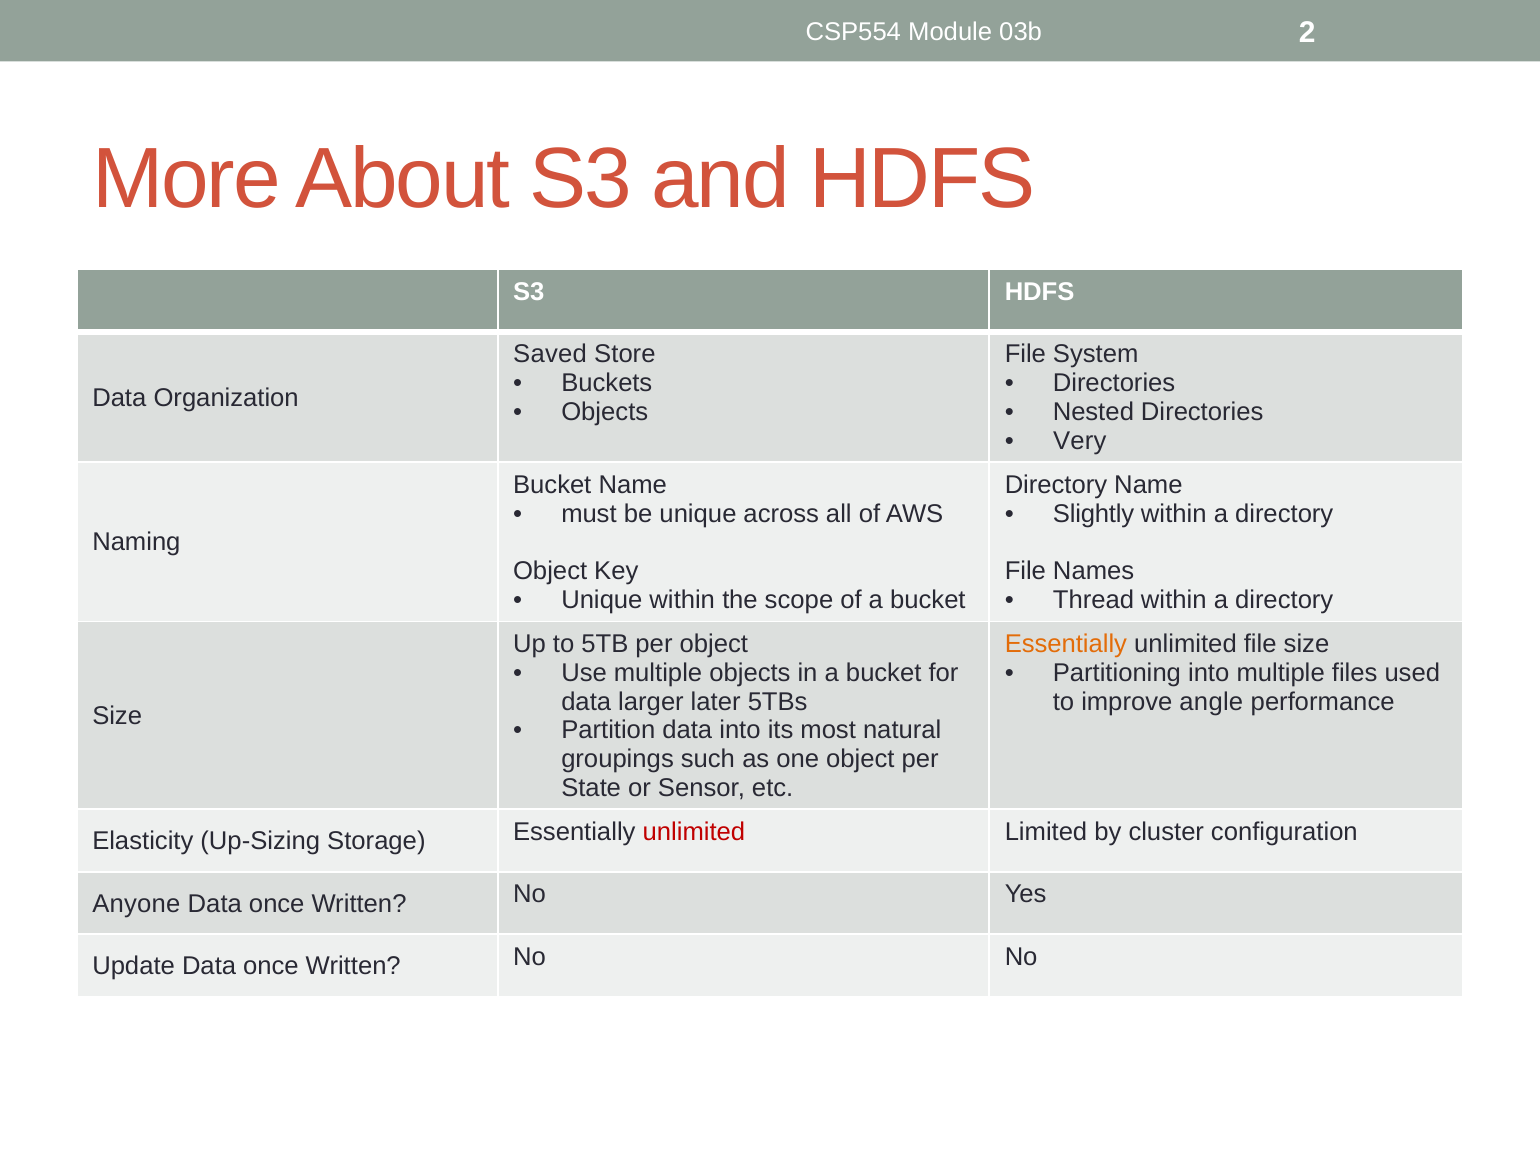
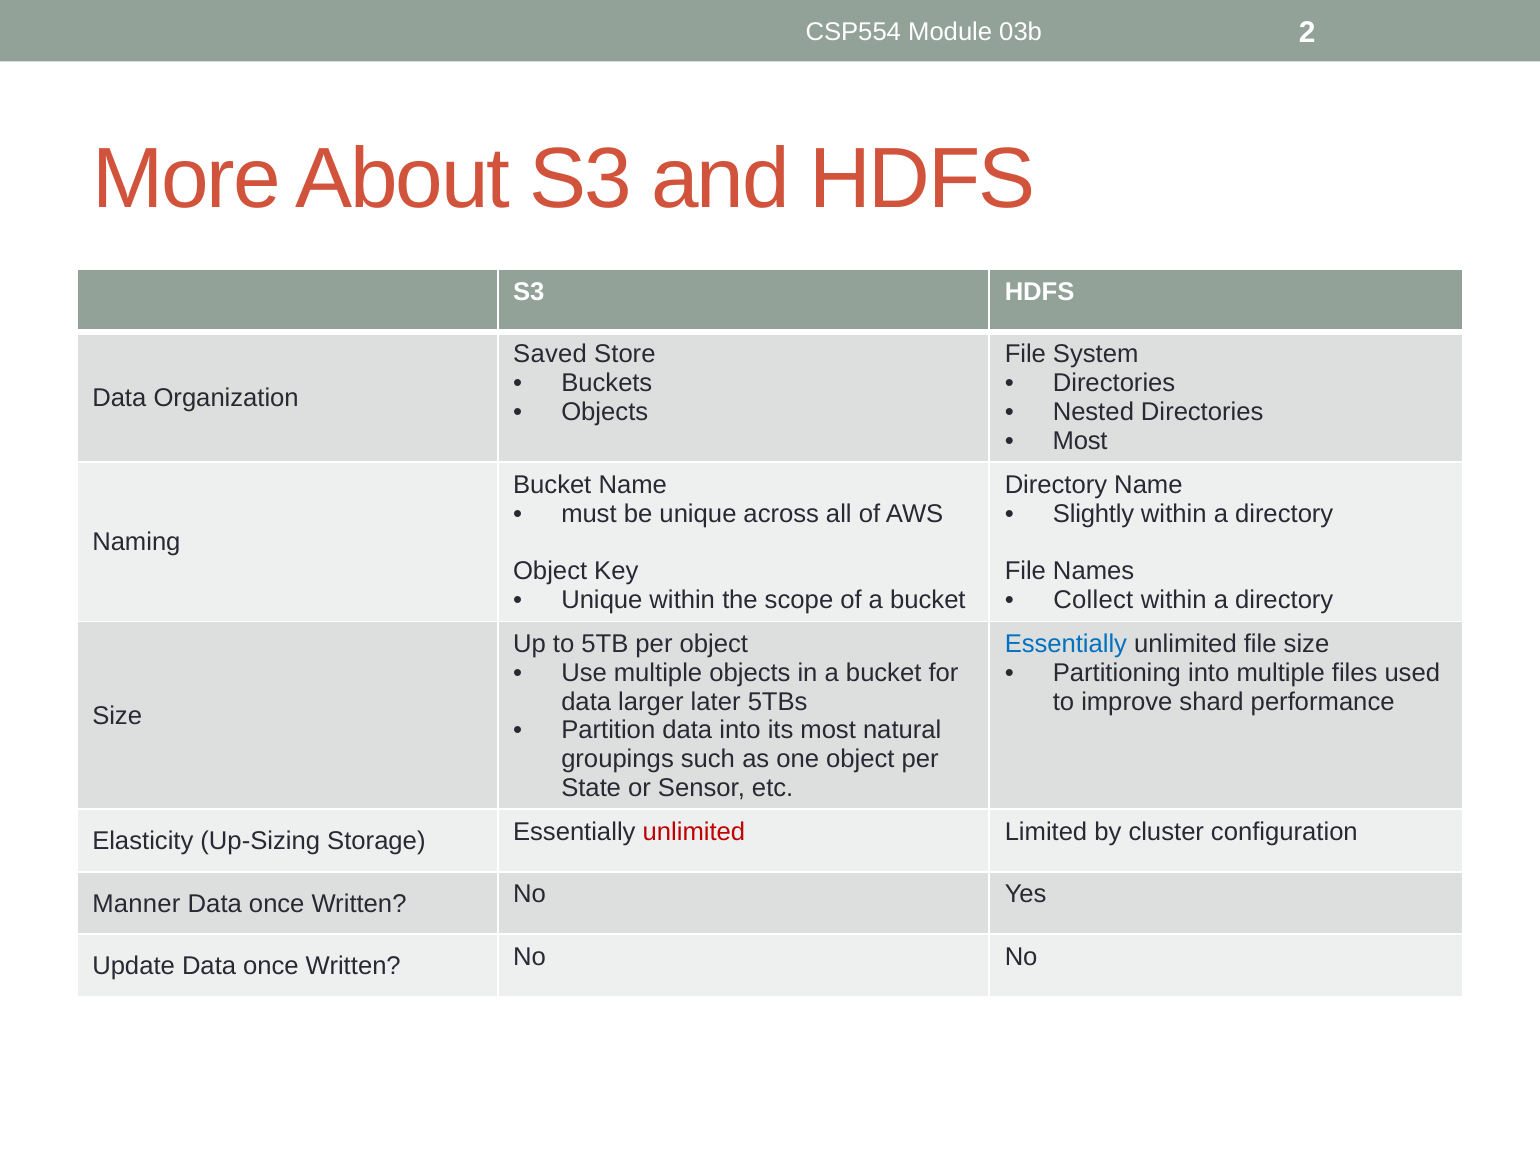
Very: Very -> Most (1080, 441)
Thread: Thread -> Collect (1093, 600)
Essentially colour: orange -> blue (1066, 644)
angle: angle -> shard (1211, 702)
Anyone: Anyone -> Manner (136, 904)
